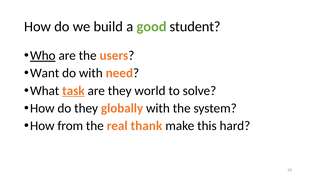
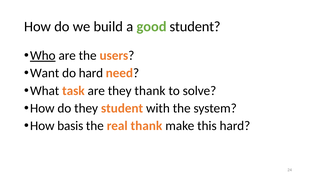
do with: with -> hard (91, 73)
task underline: present -> none (73, 91)
they world: world -> thank (150, 91)
they globally: globally -> student (122, 108)
from: from -> basis (70, 126)
